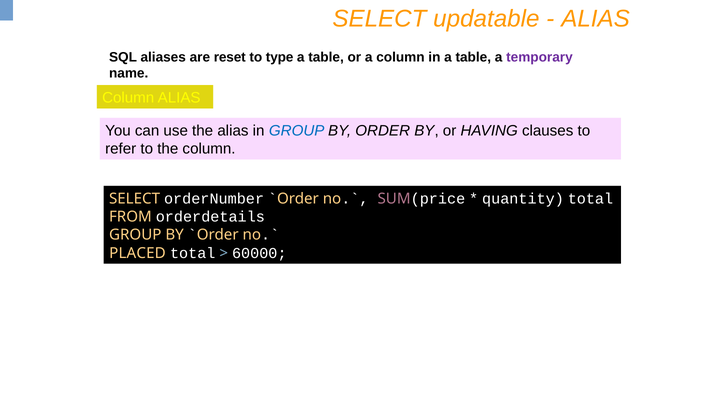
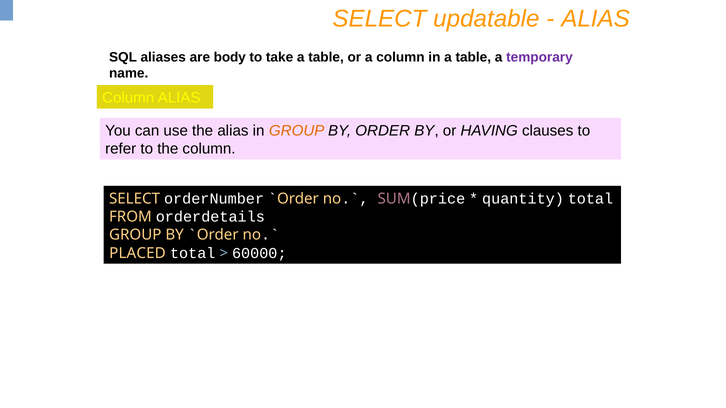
reset: reset -> body (230, 57)
type: type -> take (280, 57)
GROUP colour: blue -> orange (297, 131)
